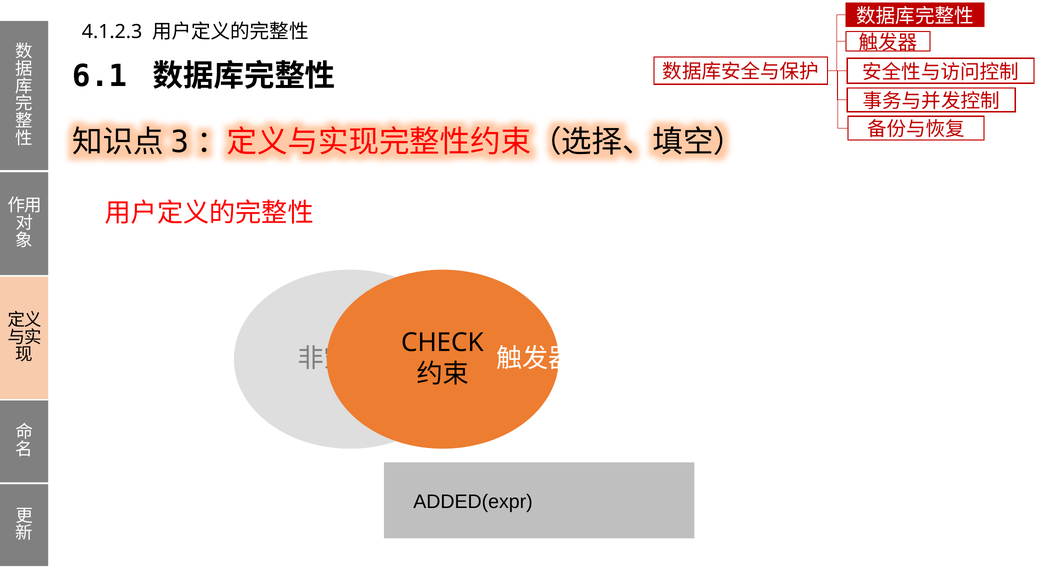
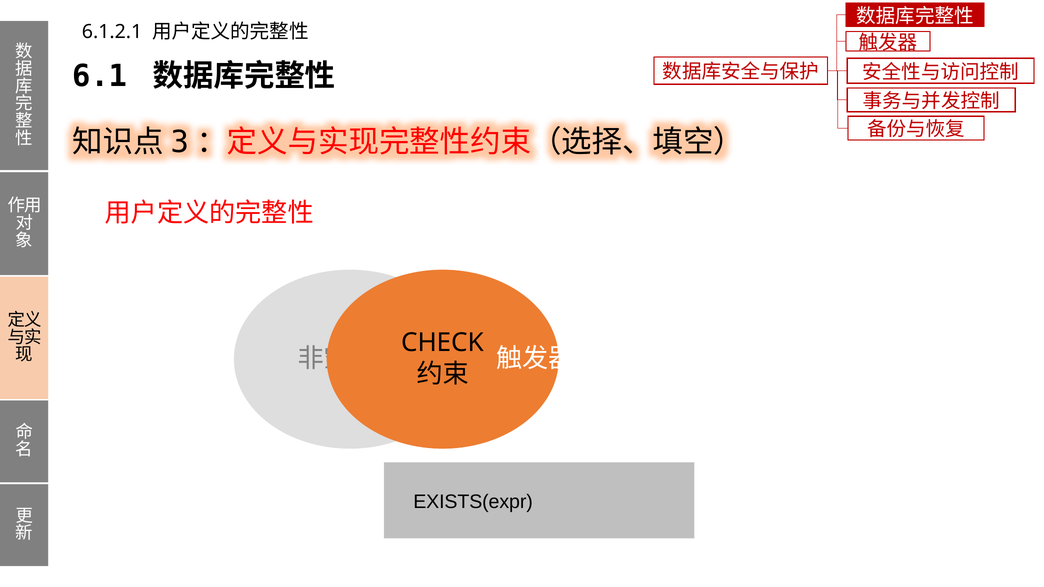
4.1.2.3: 4.1.2.3 -> 6.1.2.1 (112, 32)
ADDED(expr: ADDED(expr -> EXISTS(expr (473, 502)
